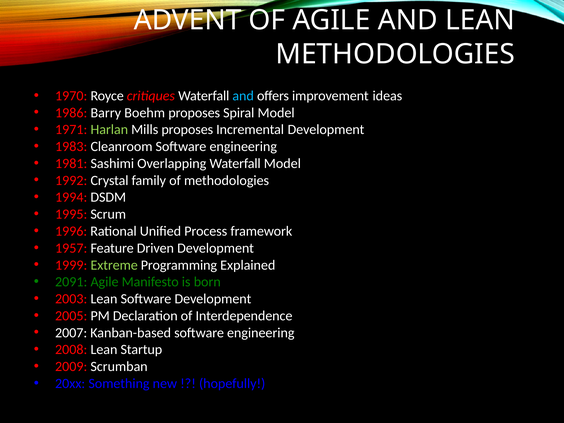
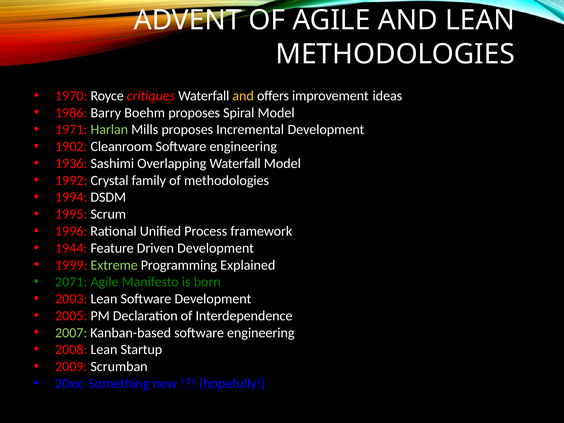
and colour: light blue -> yellow (243, 96)
1983: 1983 -> 1902 (71, 147)
1981: 1981 -> 1936 (71, 163)
1957: 1957 -> 1944 (71, 248)
2091: 2091 -> 2071 (71, 282)
2007 colour: white -> light green (71, 333)
